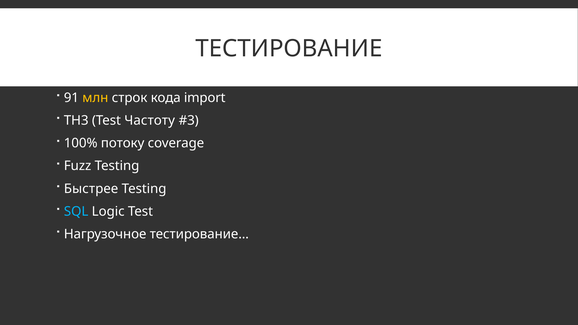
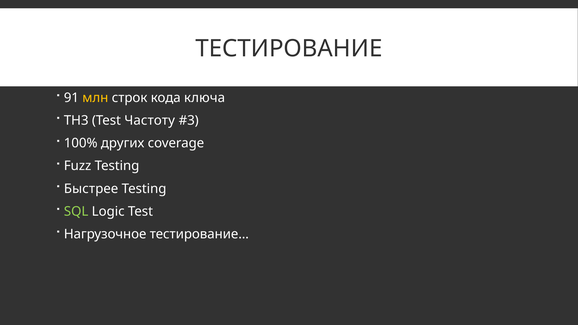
import: import -> ключа (205, 98)
потоку: потоку -> других (123, 143)
SQL colour: light blue -> light green (76, 211)
